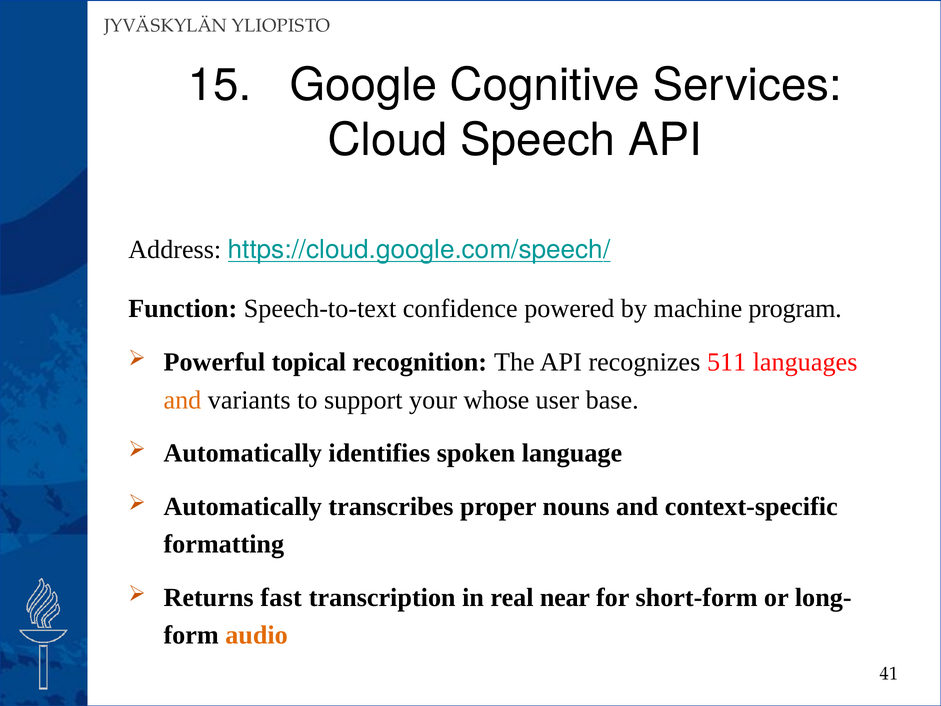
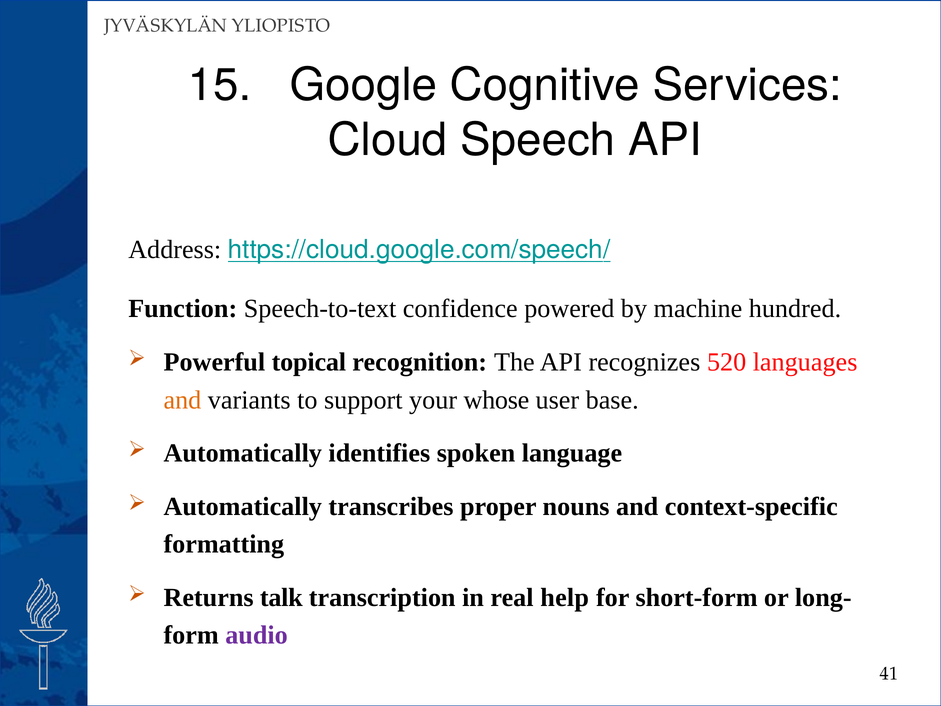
program: program -> hundred (795, 309)
511: 511 -> 520 (727, 362)
fast: fast -> talk (281, 597)
near: near -> help (565, 597)
audio colour: orange -> purple (257, 635)
